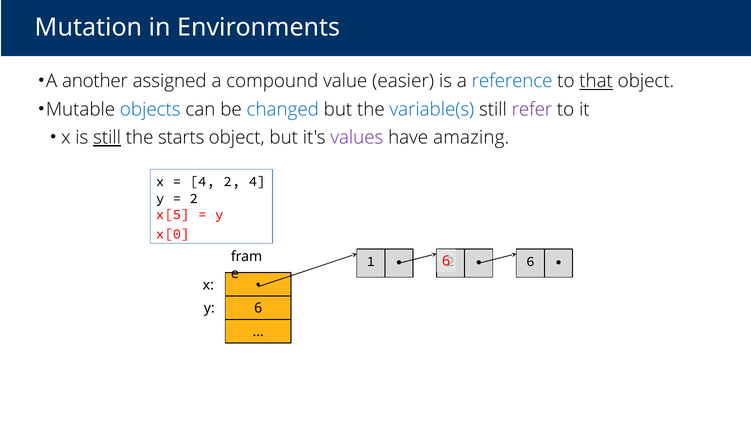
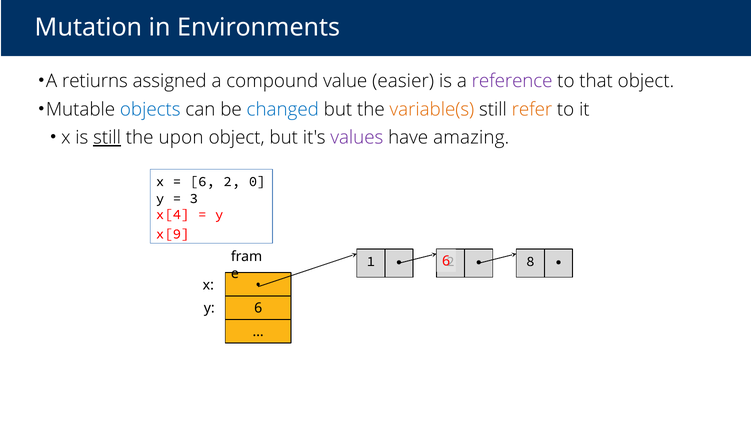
another: another -> retiurns (95, 81)
reference colour: blue -> purple (512, 81)
that underline: present -> none (596, 81)
variable(s colour: blue -> orange (432, 109)
refer colour: purple -> orange (532, 109)
starts: starts -> upon (181, 137)
4: 4 -> 6 (202, 181)
2 4: 4 -> 0 (257, 181)
2: 2 -> 3 (194, 198)
x[5: x[5 -> x[4 (173, 214)
x[0: x[0 -> x[9 (173, 234)
6: 6 -> 8 (530, 261)
